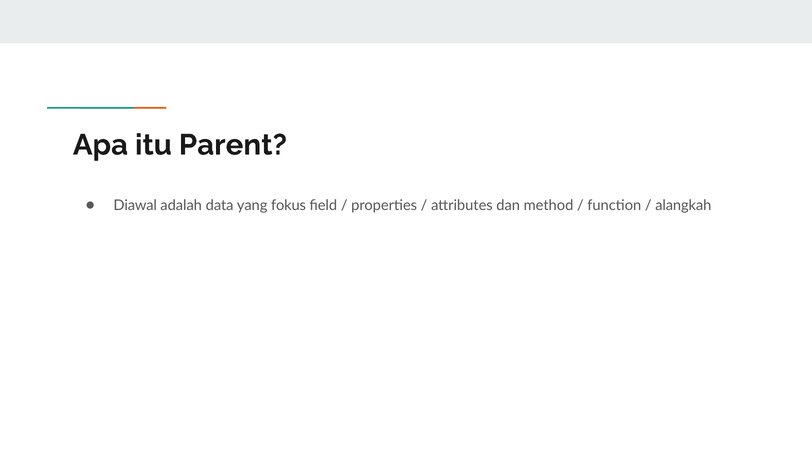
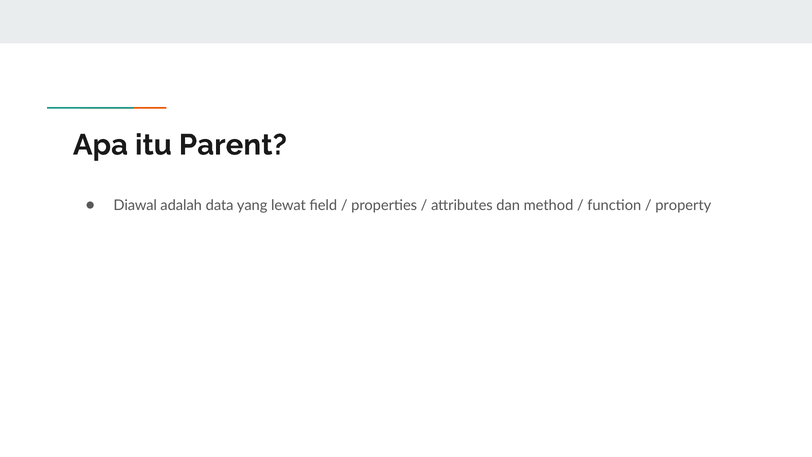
fokus: fokus -> lewat (288, 205)
alangkah: alangkah -> property (683, 205)
